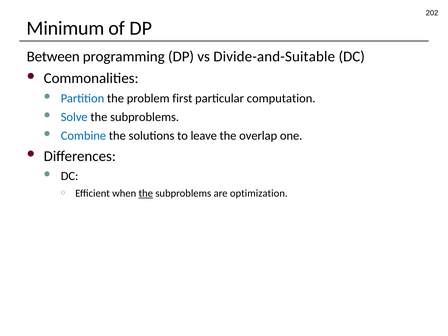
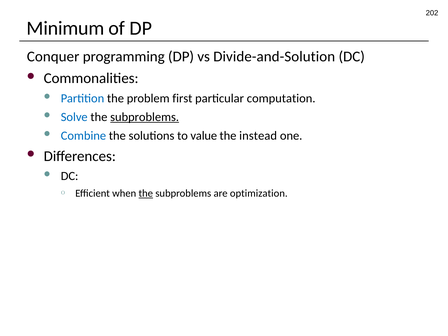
Between: Between -> Conquer (53, 57)
Divide-and-Suitable: Divide-and-Suitable -> Divide-and-Solution (274, 57)
subproblems underline: none -> present (145, 117)
leave: leave -> value (204, 136)
overlap: overlap -> instead (258, 136)
